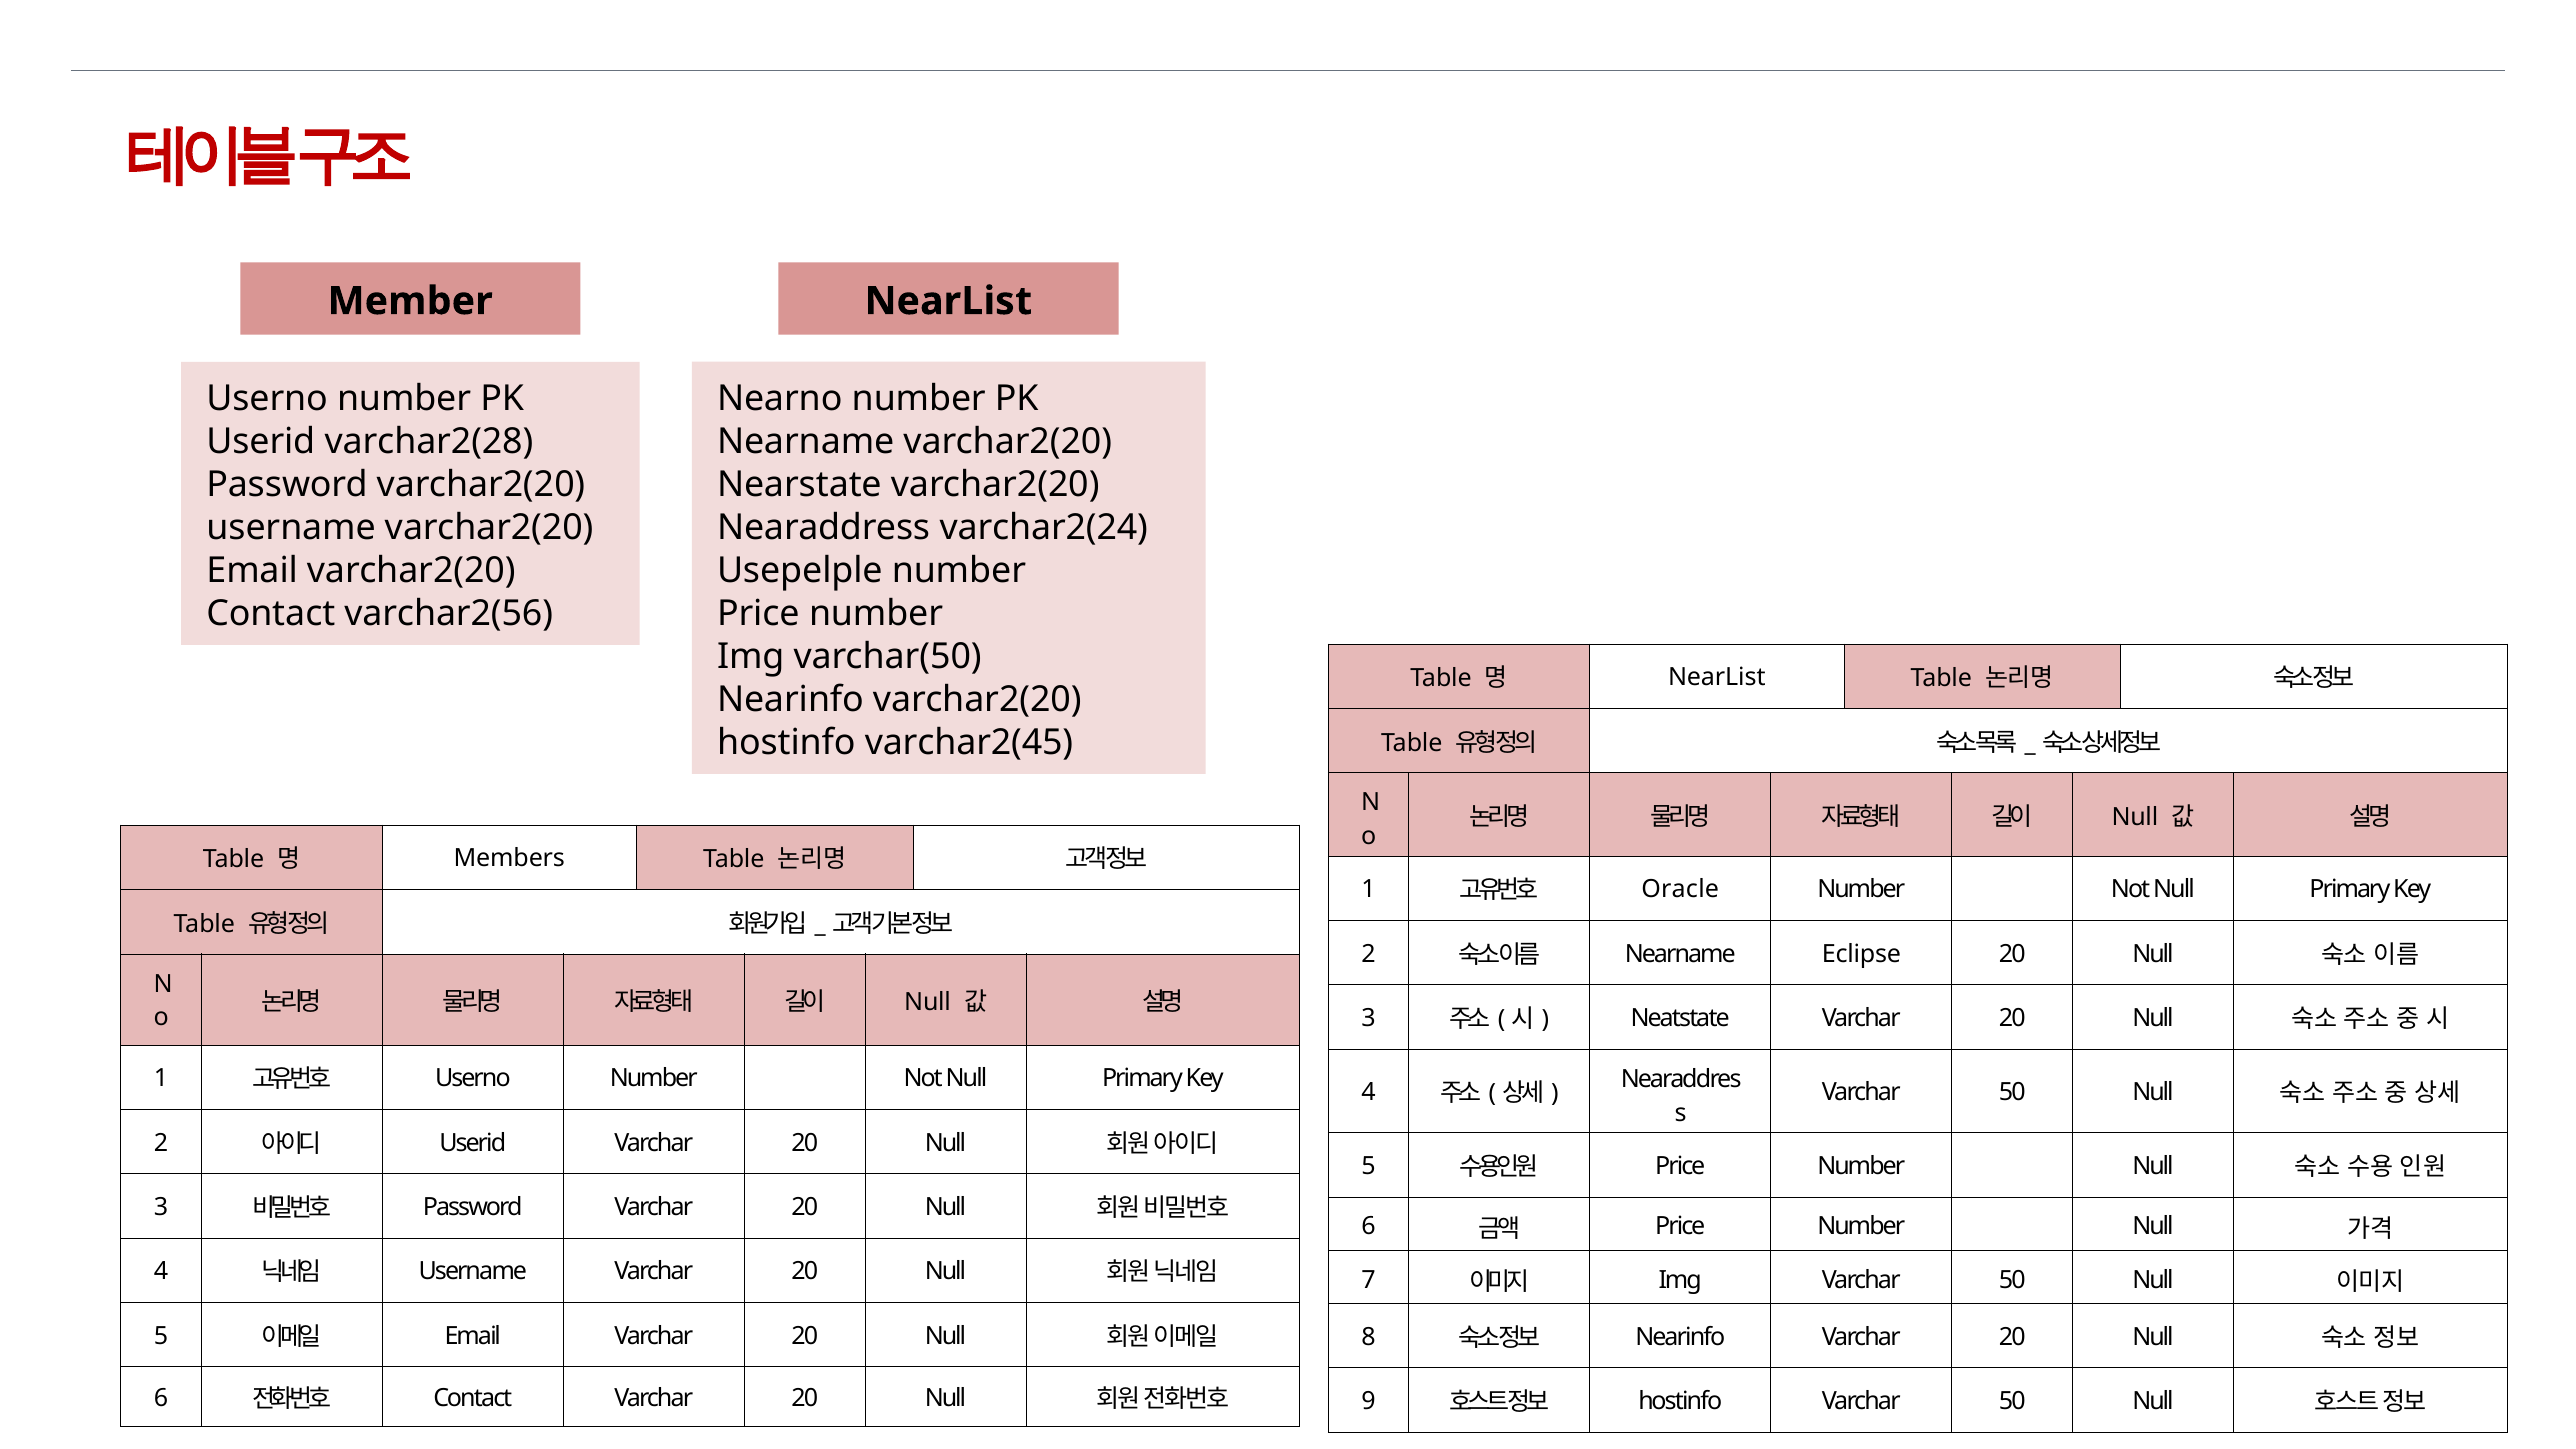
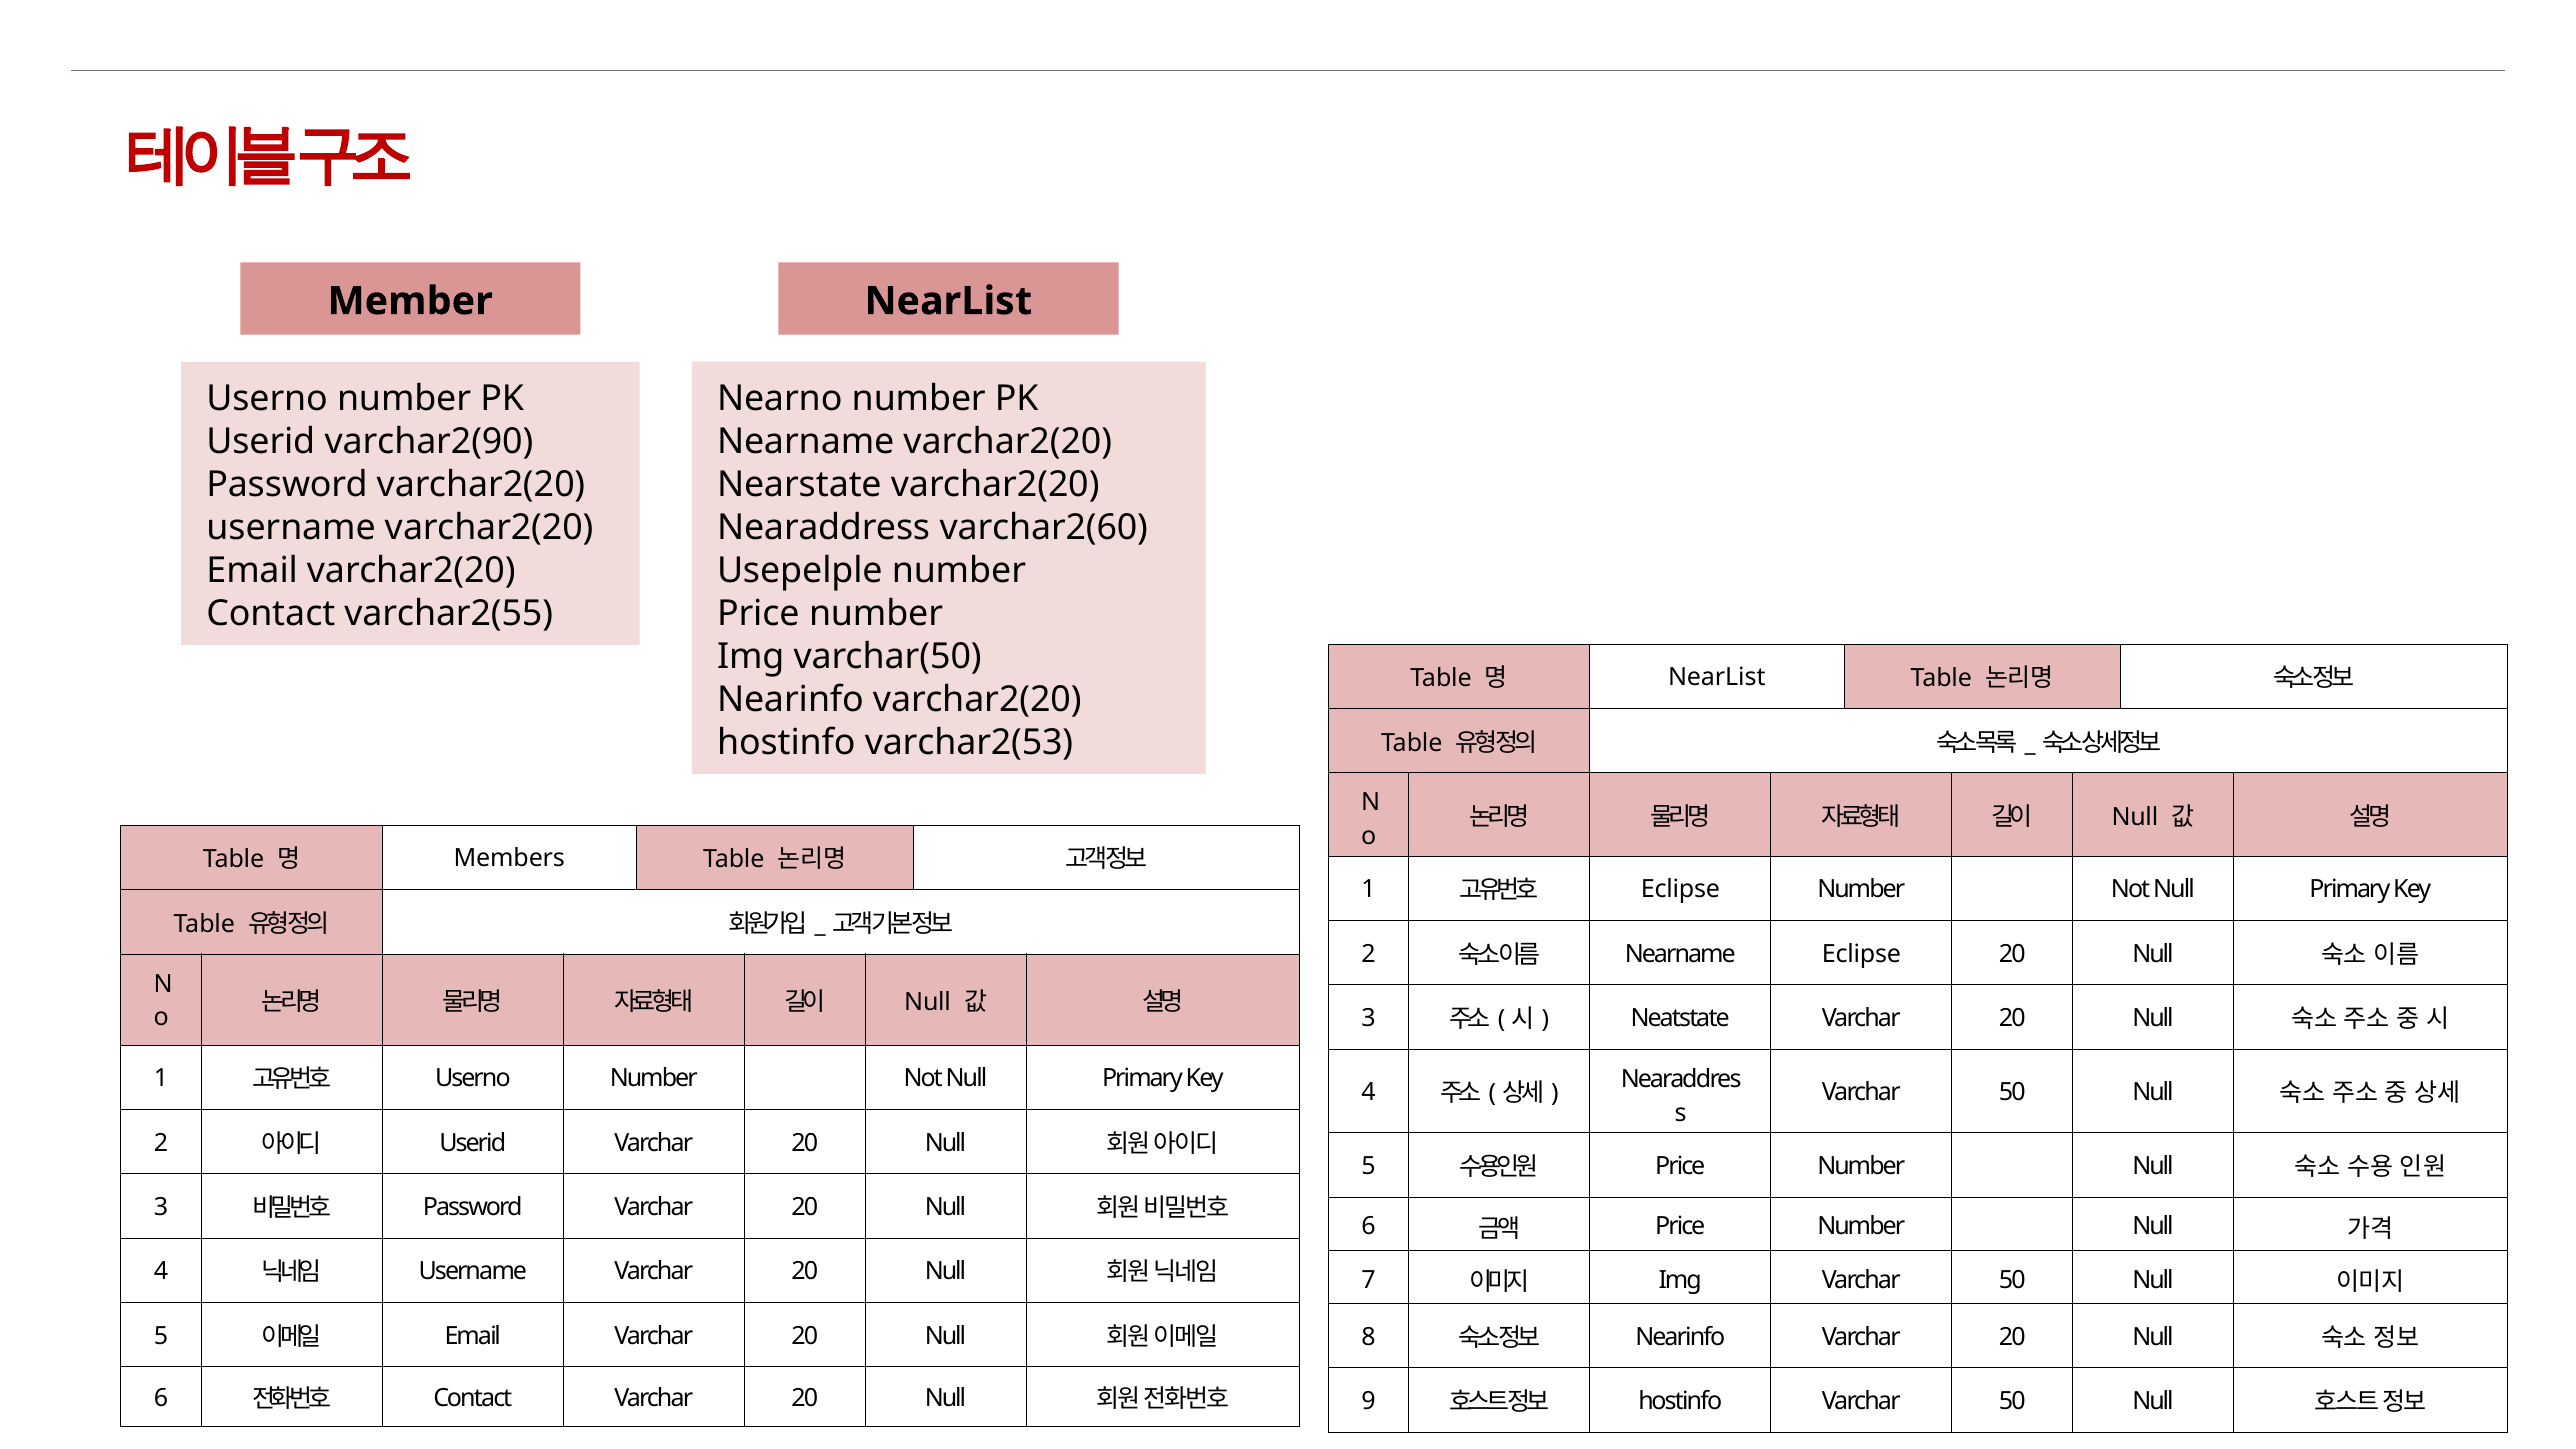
varchar2(28: varchar2(28 -> varchar2(90 (429, 441)
varchar2(24: varchar2(24 -> varchar2(60 (1044, 527)
varchar2(56: varchar2(56 -> varchar2(55 (449, 613)
varchar2(45: varchar2(45 -> varchar2(53 (969, 742)
Oracle: Oracle -> Eclipse (1680, 890)
